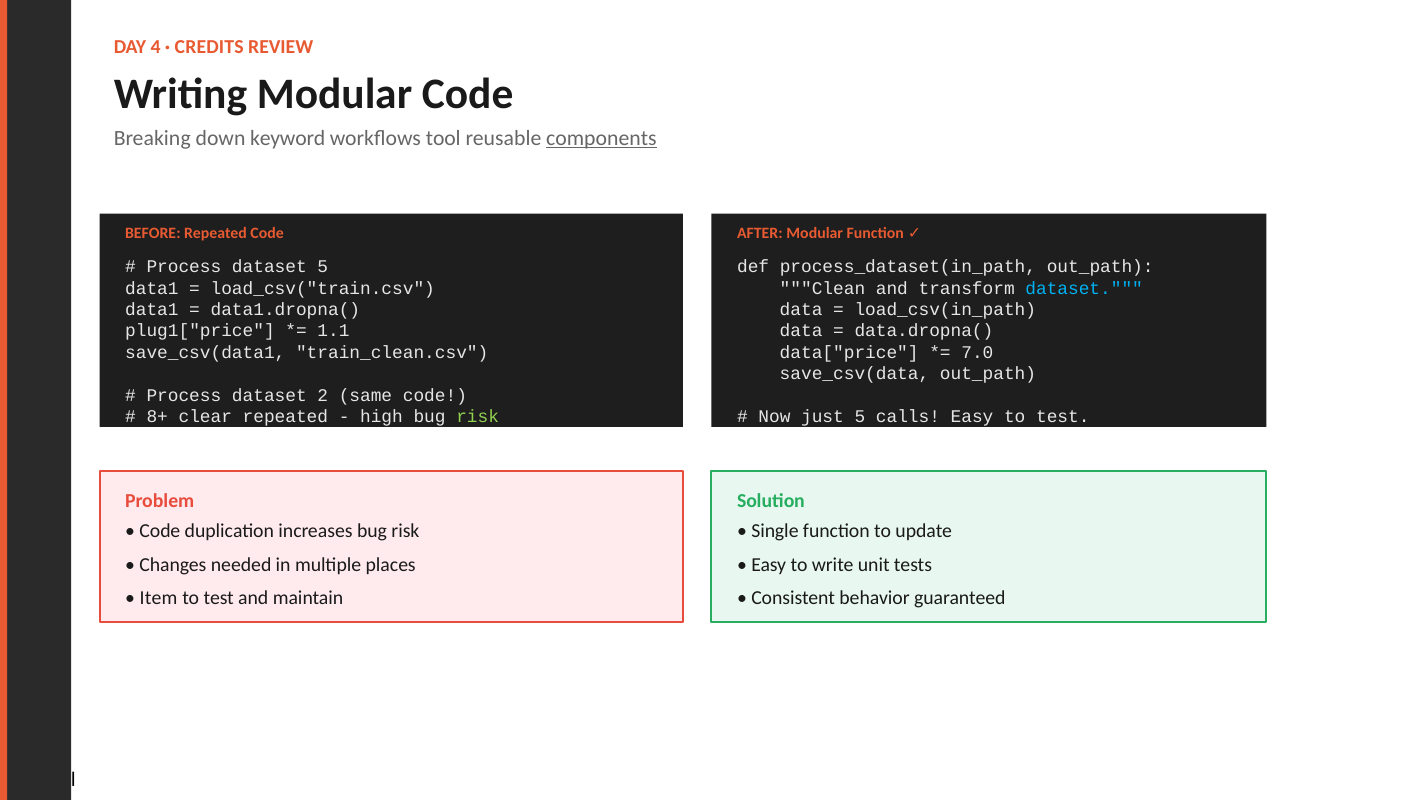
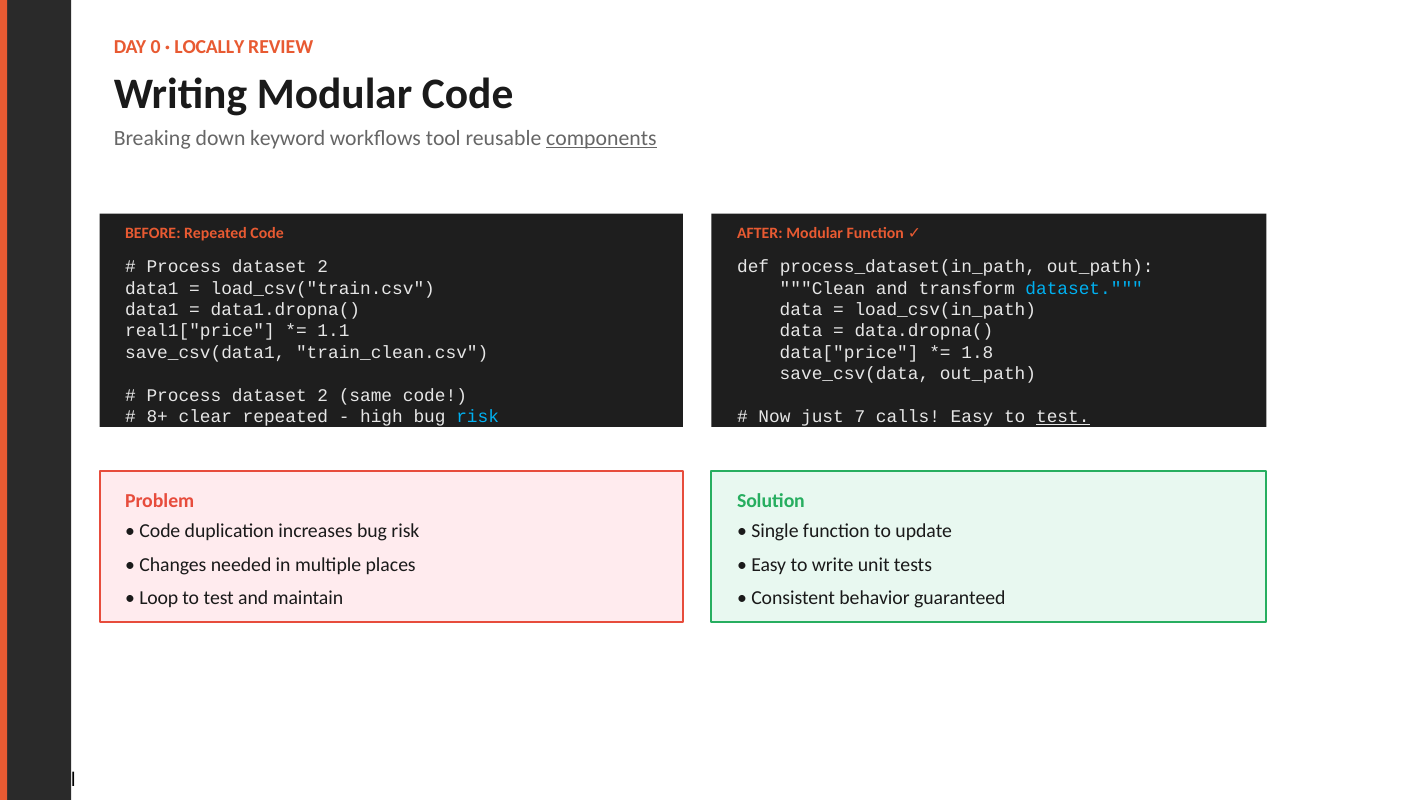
4: 4 -> 0 (156, 47)
CREDITS: CREDITS -> LOCALLY (209, 47)
5: 5 -> 2 (323, 267)
plug1["price: plug1["price -> real1["price (200, 331)
7.0: 7.0 -> 1.8 (977, 353)
risk colour: light green -> light blue (478, 417)
just 5: 5 -> 7 (860, 417)
test underline: none -> present (1063, 417)
Item: Item -> Loop (159, 599)
